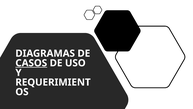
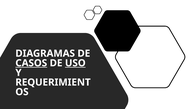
USO underline: none -> present (75, 63)
